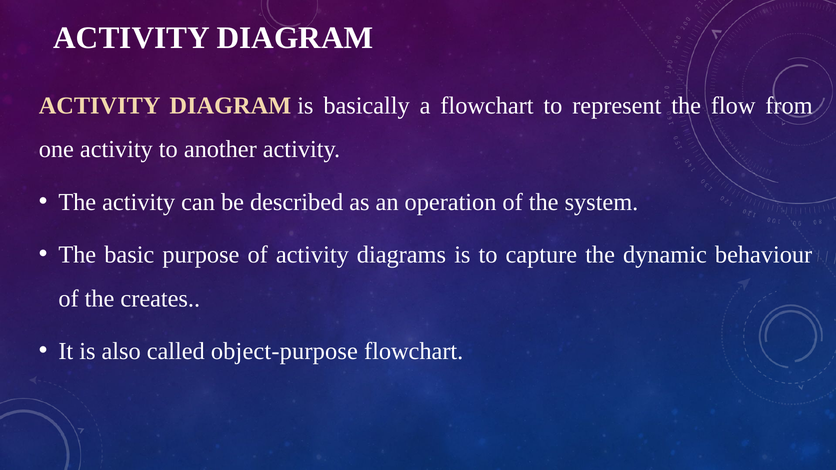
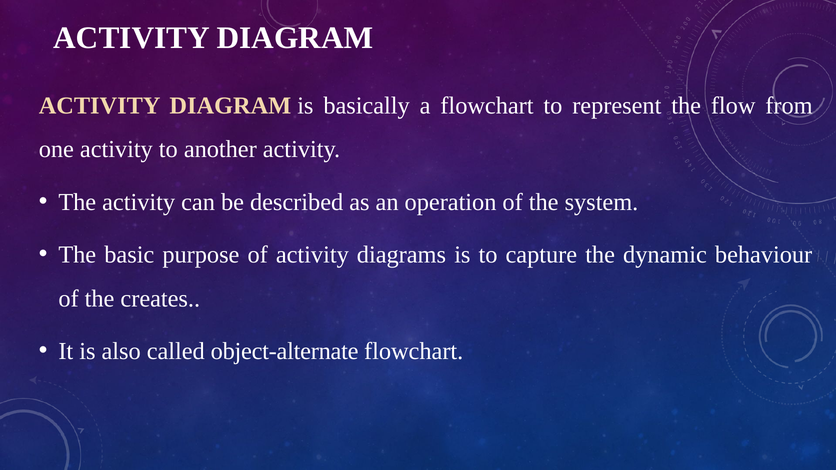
object-purpose: object-purpose -> object-alternate (285, 351)
